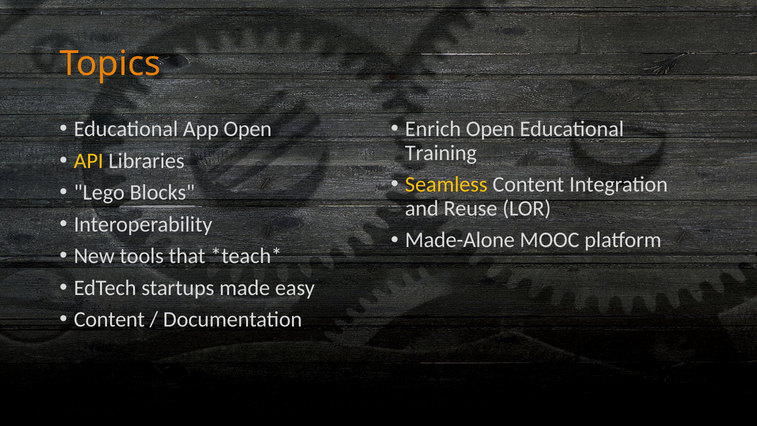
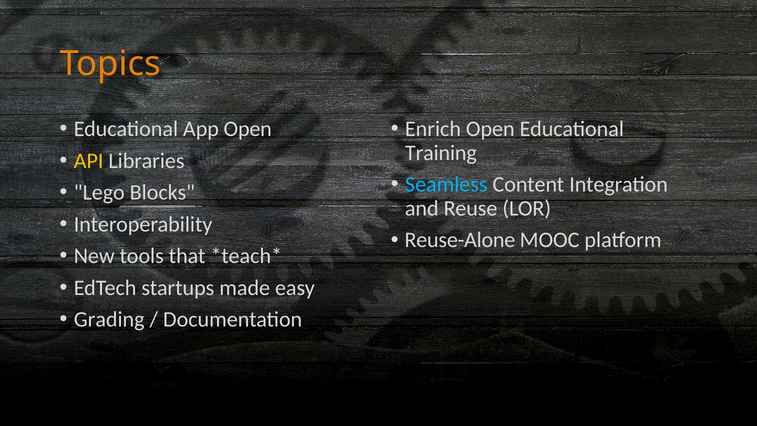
Seamless colour: yellow -> light blue (446, 184)
Made-Alone: Made-Alone -> Reuse-Alone (460, 240)
Content: Content -> Grading (109, 319)
